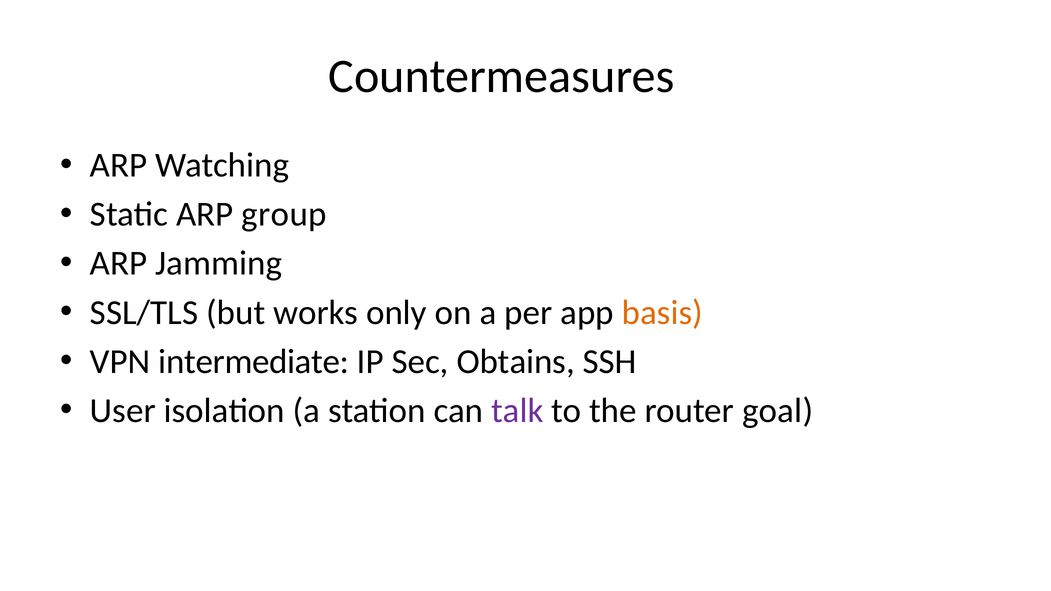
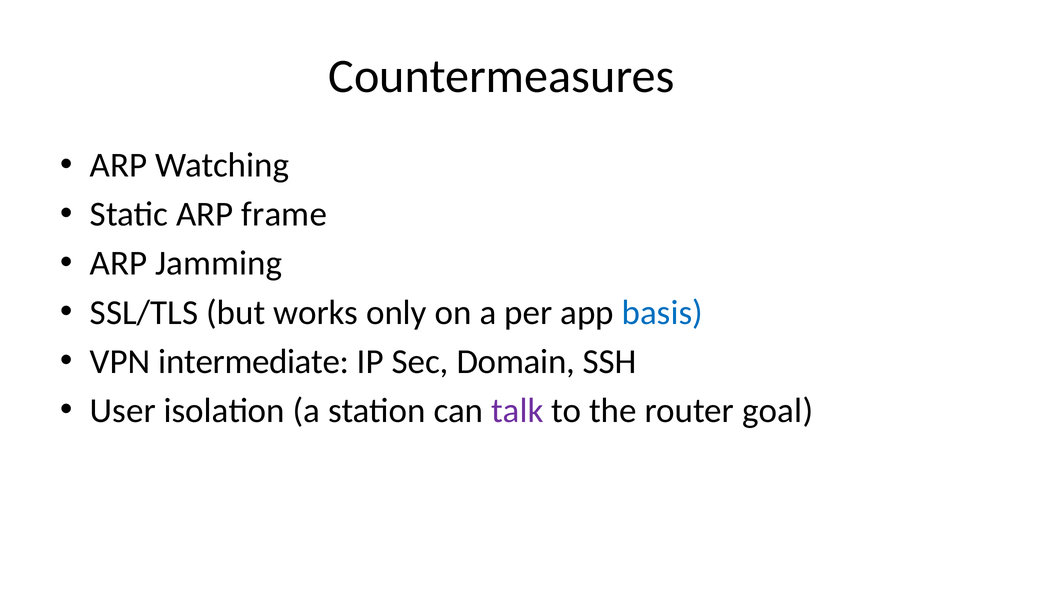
group: group -> frame (284, 214)
basis colour: orange -> blue (662, 313)
Obtains: Obtains -> Domain (516, 362)
